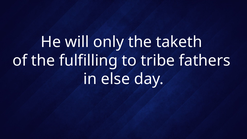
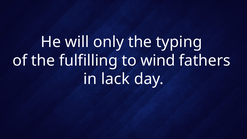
taketh: taketh -> typing (179, 42)
tribe: tribe -> wind (158, 60)
else: else -> lack (115, 79)
